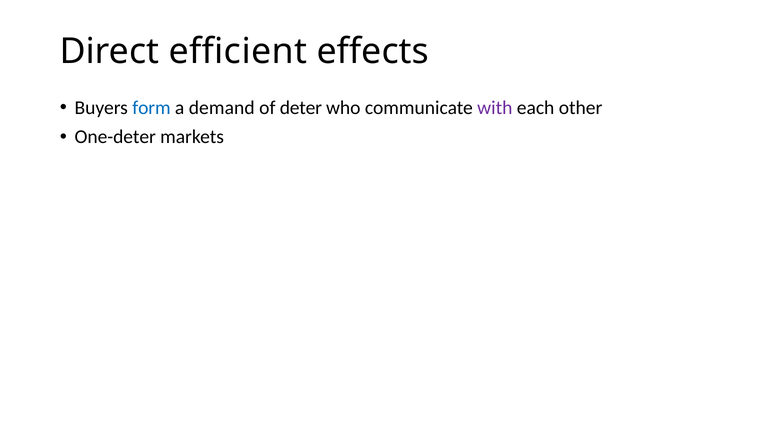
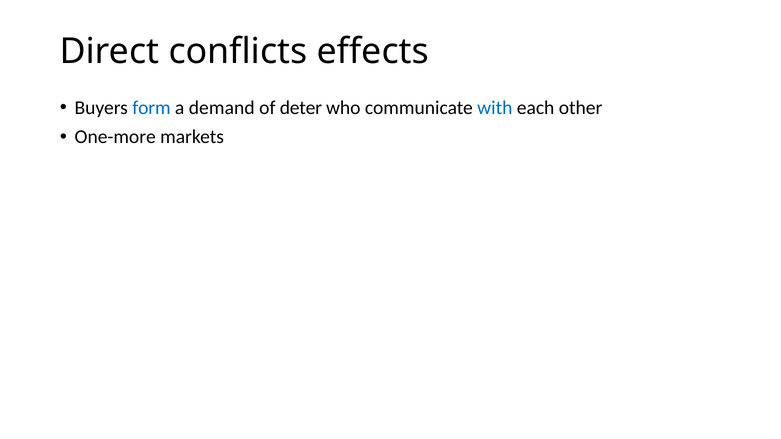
efficient: efficient -> conflicts (238, 51)
with colour: purple -> blue (495, 108)
One-deter: One-deter -> One-more (115, 137)
